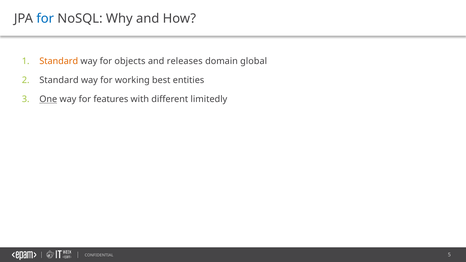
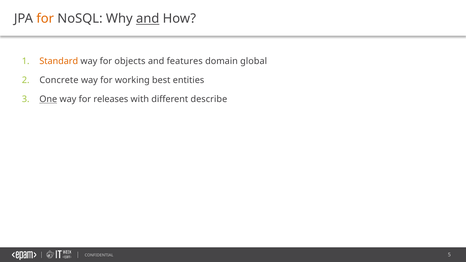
for colour: blue -> orange (45, 19)
and underline: none -> present (148, 19)
releases: releases -> features (185, 61)
Standard: Standard -> Concrete (59, 80)
features: features -> releases (111, 99)
limitedly: limitedly -> describe (209, 99)
